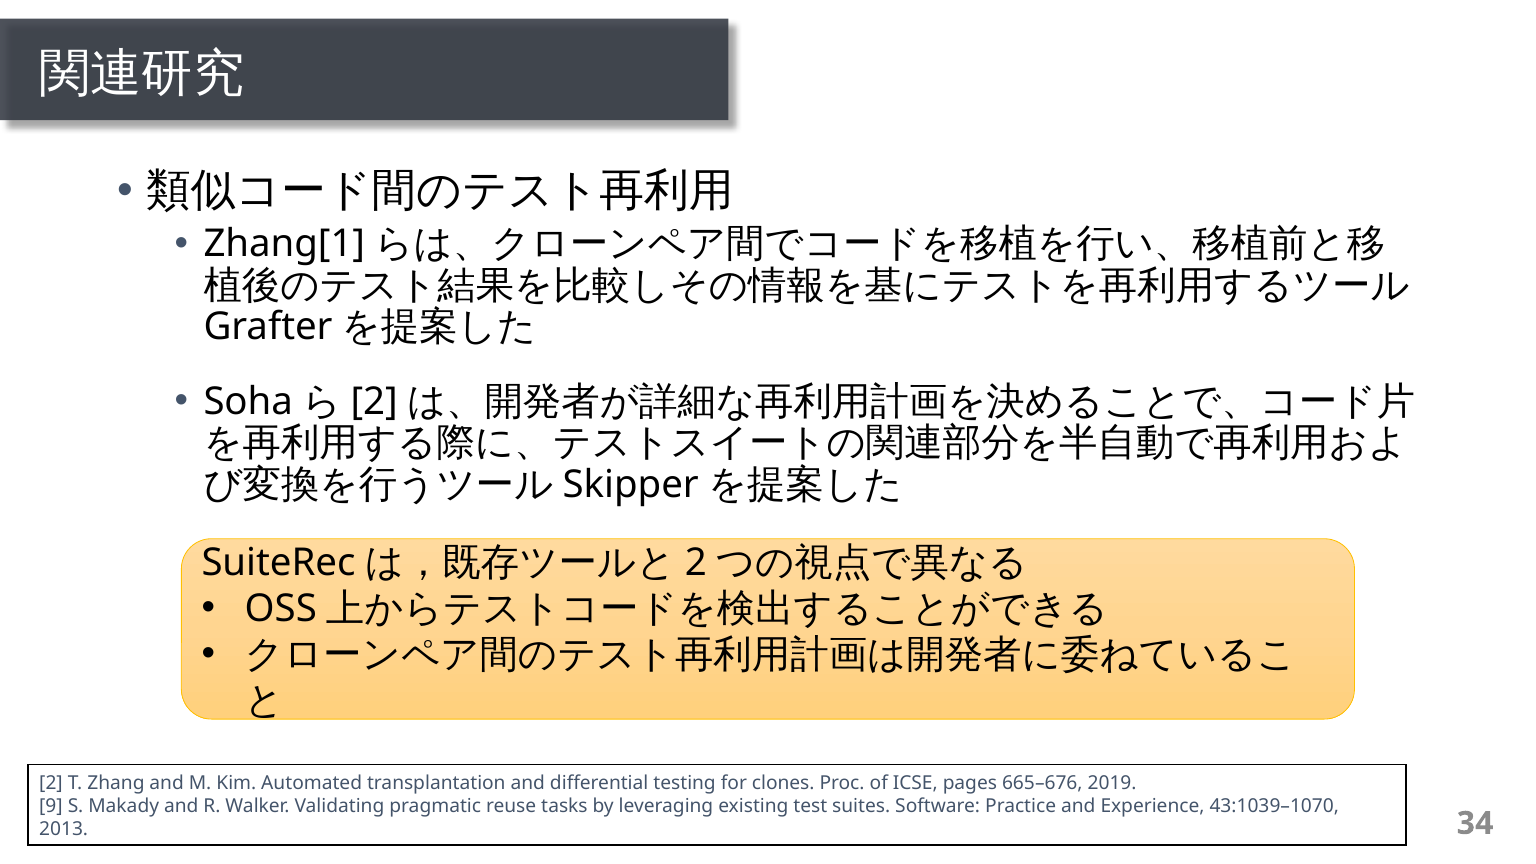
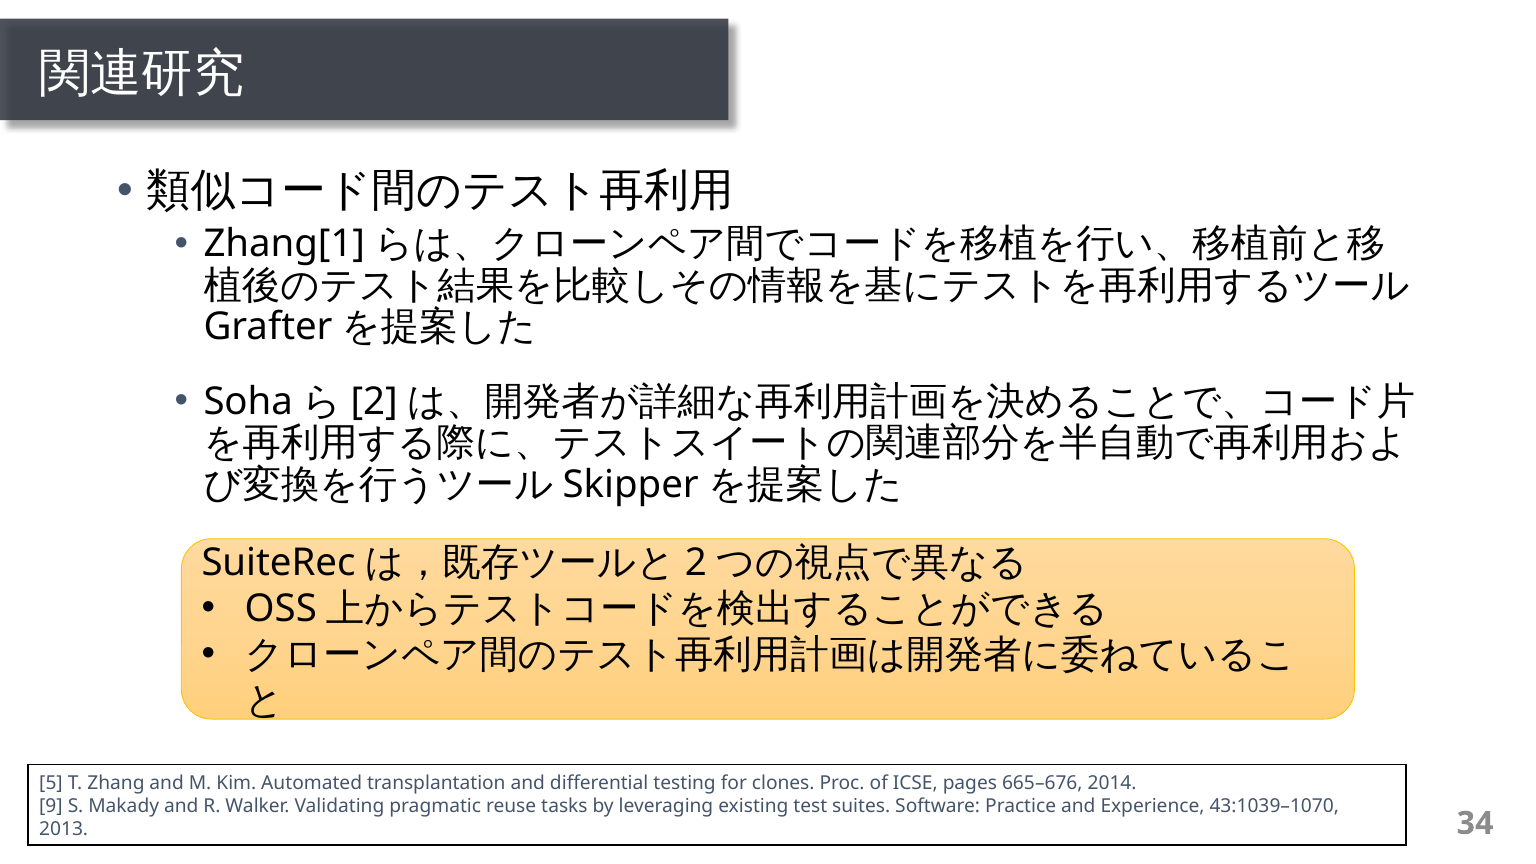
2: 2 -> 5 (51, 783)
2019: 2019 -> 2014 (1112, 783)
